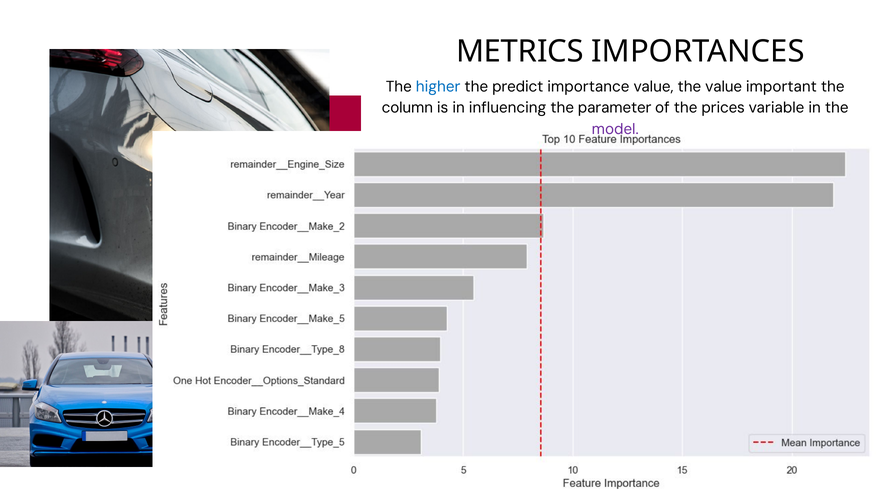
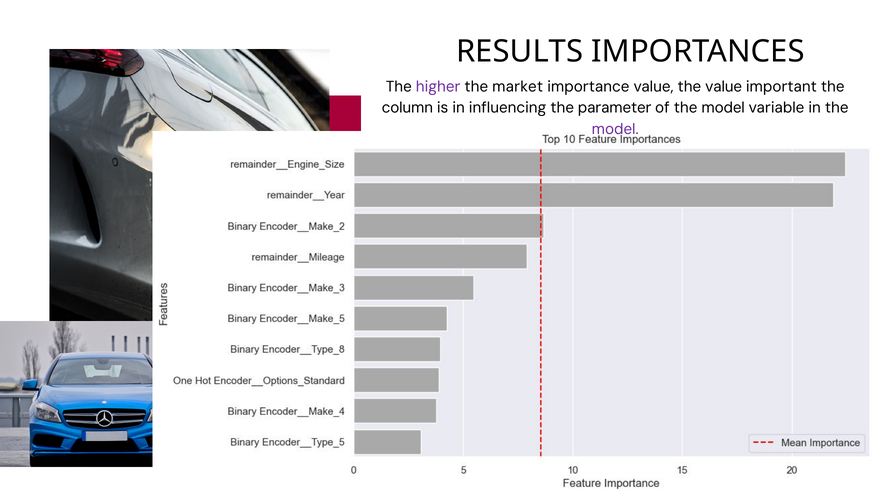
METRICS: METRICS -> RESULTS (520, 52)
higher colour: blue -> purple (438, 86)
predict: predict -> market (518, 86)
of the prices: prices -> model (723, 108)
